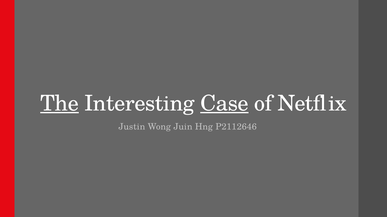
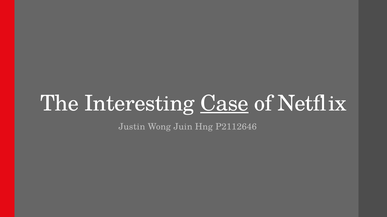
The underline: present -> none (60, 104)
